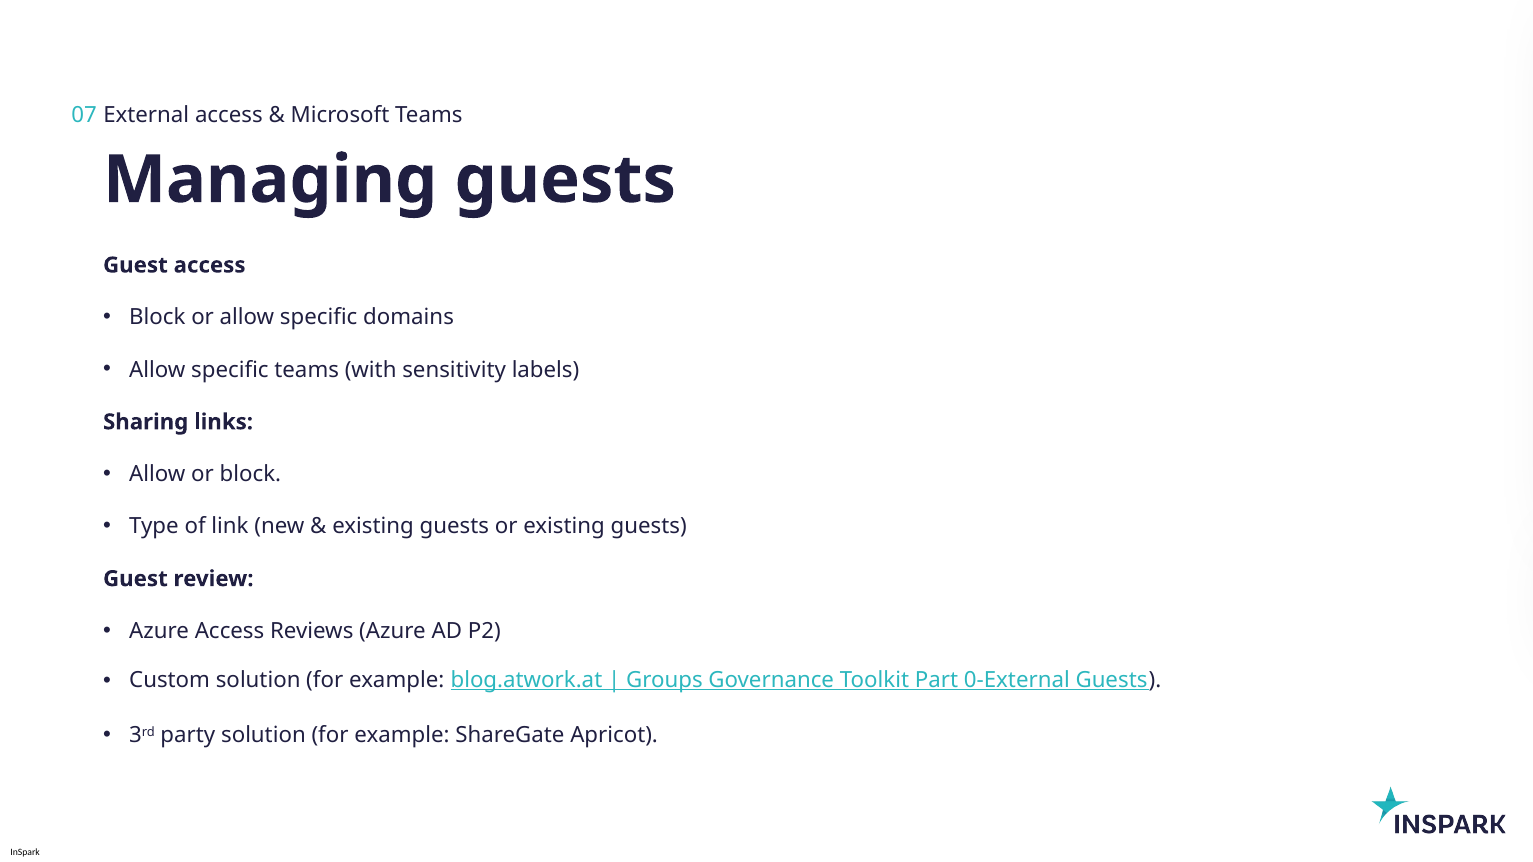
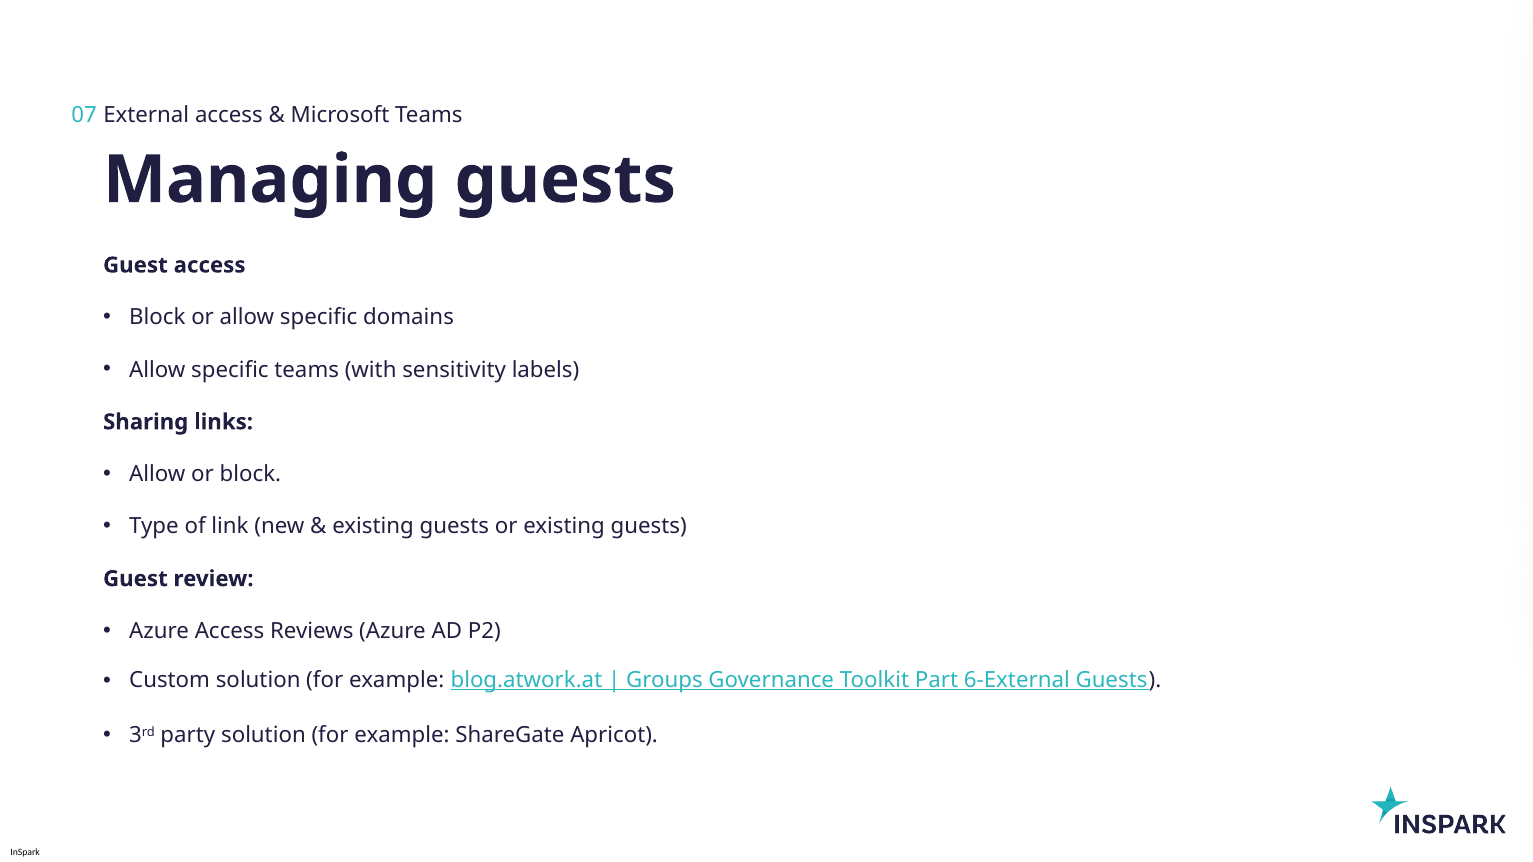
0-External: 0-External -> 6-External (1017, 680)
